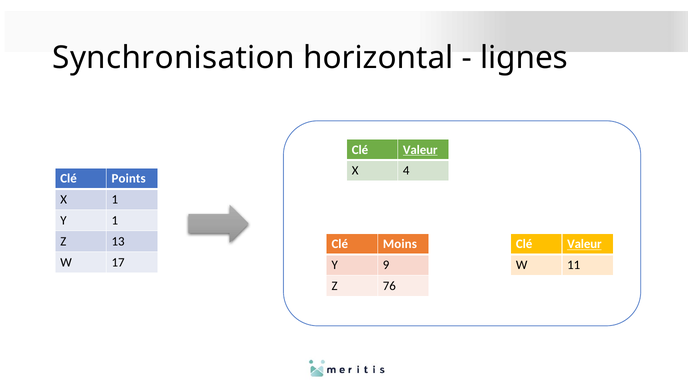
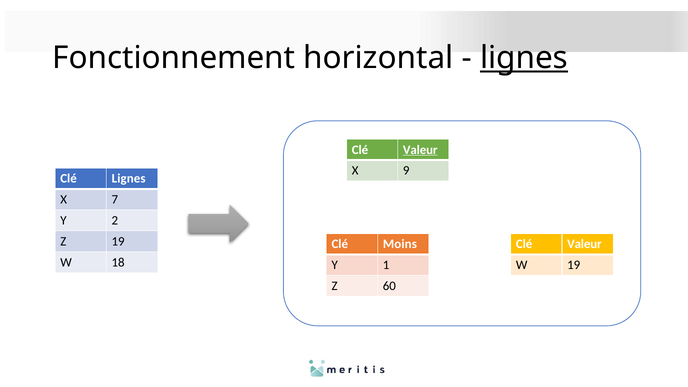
Synchronisation: Synchronisation -> Fonctionnement (174, 58)
lignes underline: none -> present (524, 58)
4: 4 -> 9 (406, 171)
Clé Points: Points -> Lignes (129, 179)
X 1: 1 -> 7 (115, 200)
Y 1: 1 -> 2 (115, 221)
Z 13: 13 -> 19 (118, 241)
Valeur underline: present -> none (584, 244)
17: 17 -> 18 (118, 262)
9: 9 -> 1 (386, 265)
W 11: 11 -> 19 (574, 265)
76: 76 -> 60 (389, 286)
